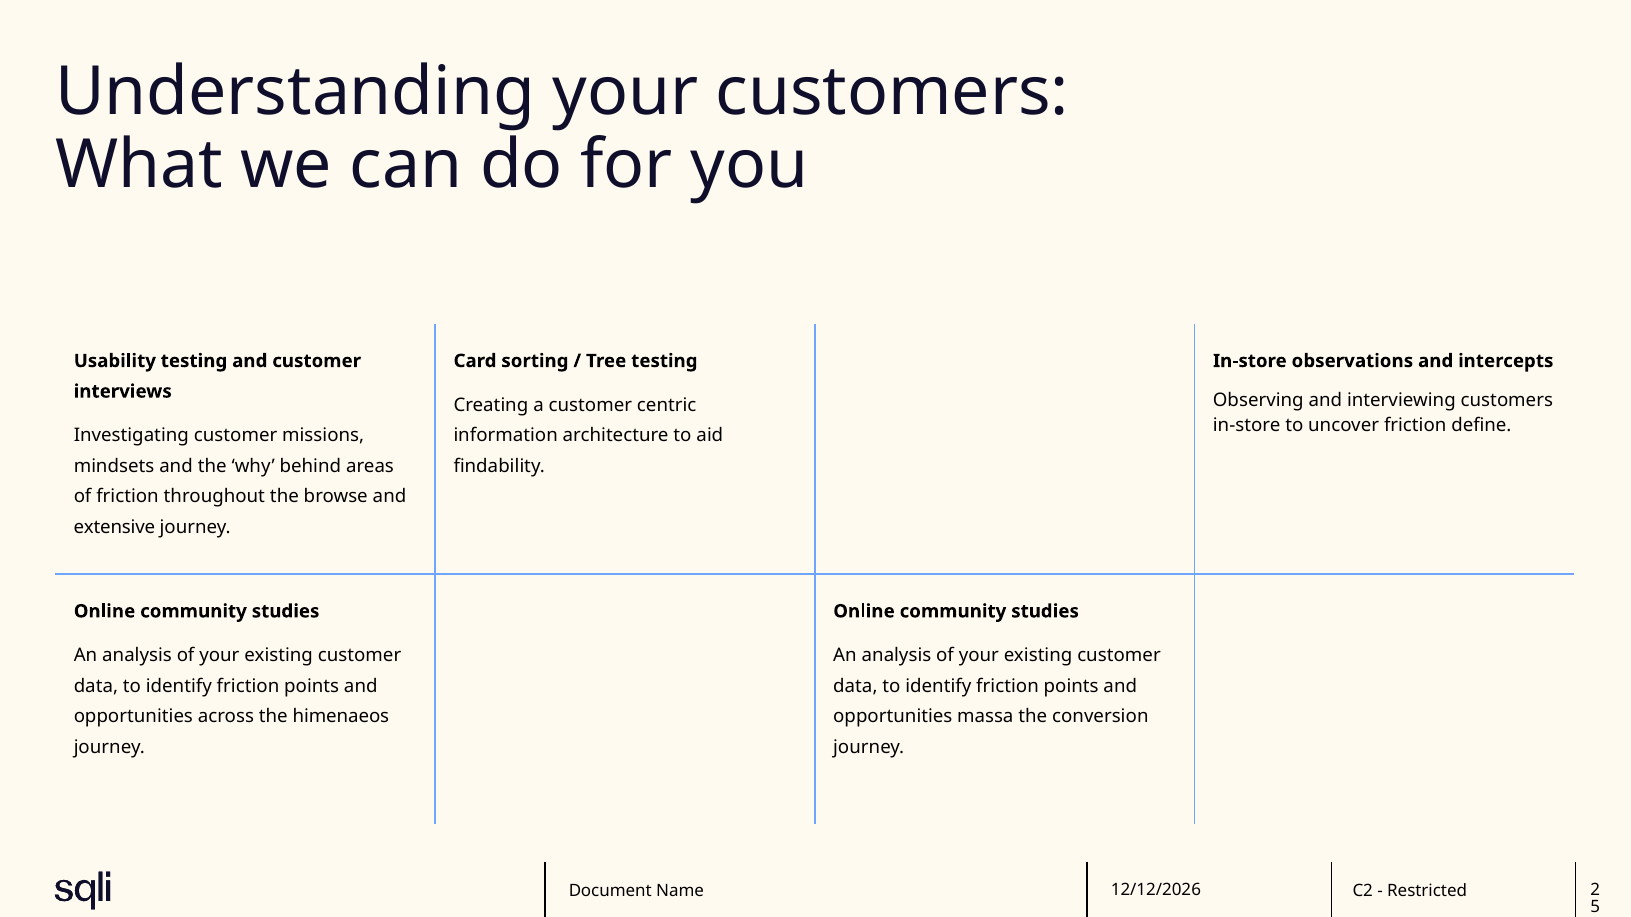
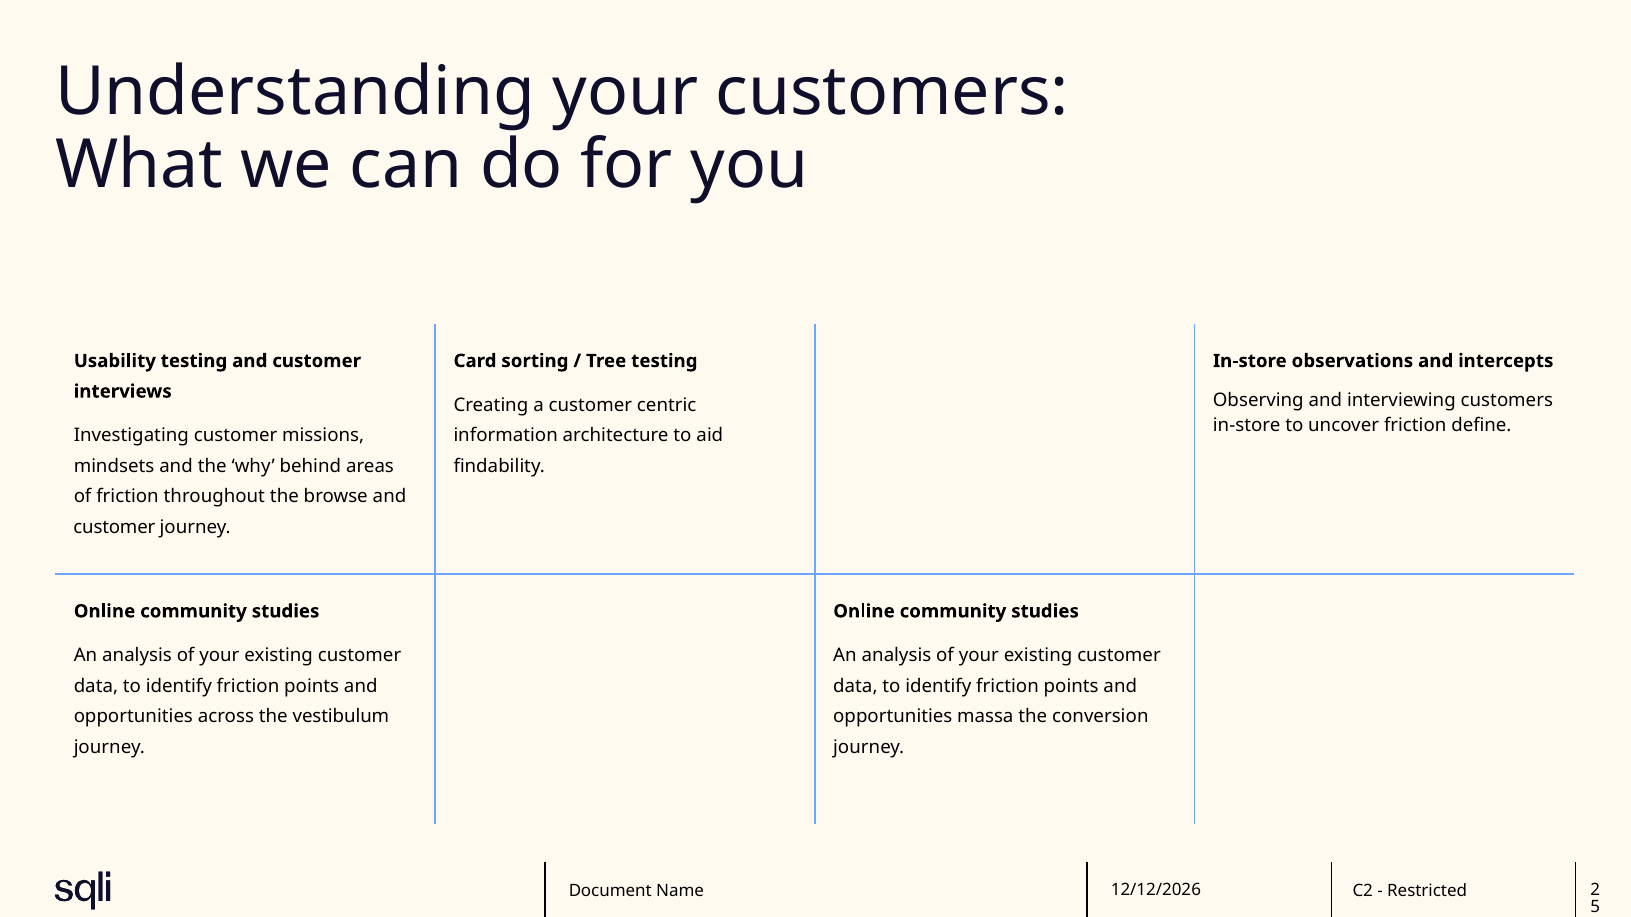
extensive: extensive -> customer (114, 527)
himenaeos: himenaeos -> vestibulum (341, 717)
